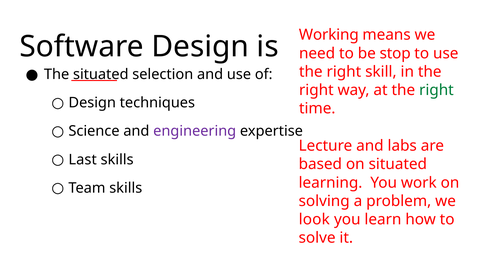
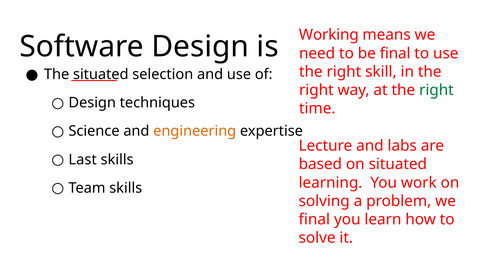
be stop: stop -> final (395, 53)
engineering colour: purple -> orange (195, 131)
look: look -> final (314, 219)
